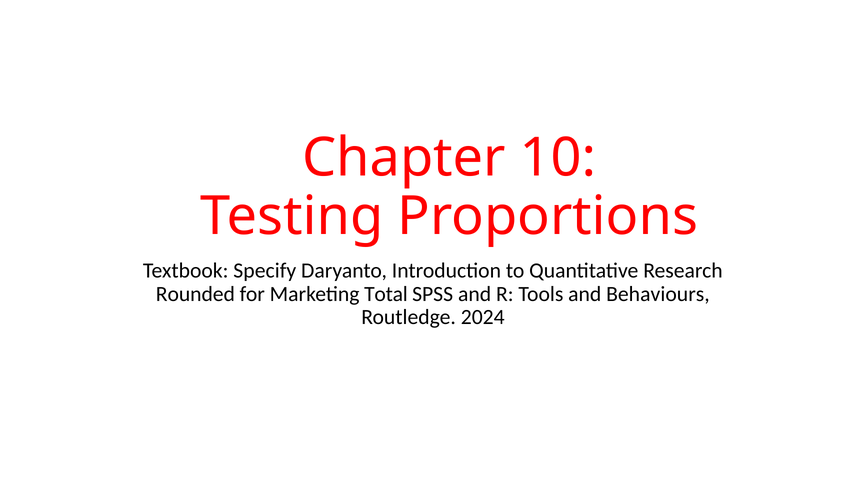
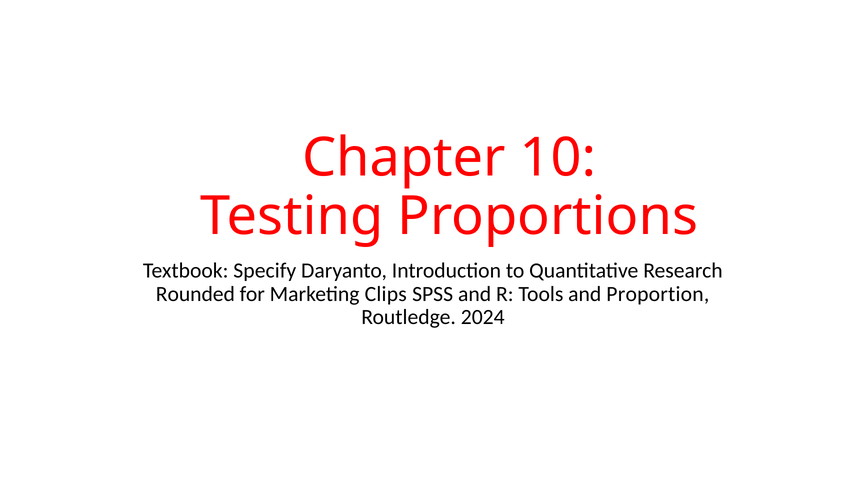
Total: Total -> Clips (386, 294)
Behaviours: Behaviours -> Proportion (658, 294)
